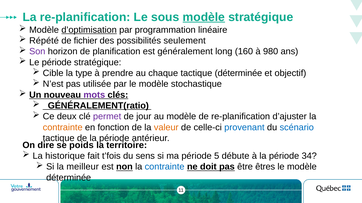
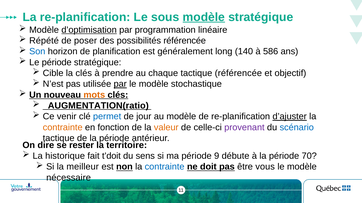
fichier: fichier -> poser (86, 41)
possibilités seulement: seulement -> référencée (185, 41)
Son colour: purple -> blue (37, 52)
160: 160 -> 140 (244, 52)
980: 980 -> 586 (271, 52)
la type: type -> clés (84, 73)
tactique déterminée: déterminée -> référencée (238, 73)
par underline: none -> present (120, 84)
mots colour: purple -> orange (94, 95)
_GÉNÉRALEMENT(ratio: _GÉNÉRALEMENT(ratio -> _AUGMENTATION(ratio (96, 106)
deux: deux -> venir (67, 117)
permet colour: purple -> blue (107, 117)
d’ajuster underline: none -> present (290, 117)
provenant colour: blue -> purple (244, 128)
poids: poids -> rester (82, 146)
t’fois: t’fois -> t’doit (111, 156)
5: 5 -> 9 (217, 156)
34: 34 -> 70 (309, 156)
êtres: êtres -> vous (265, 167)
déterminée: déterminée -> nécessaire (69, 178)
